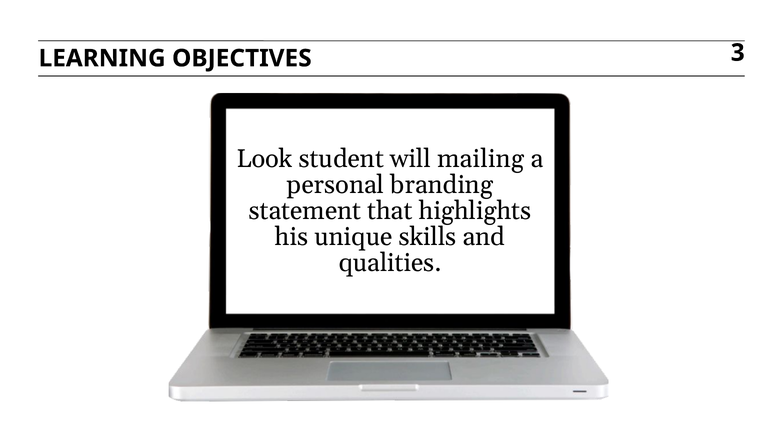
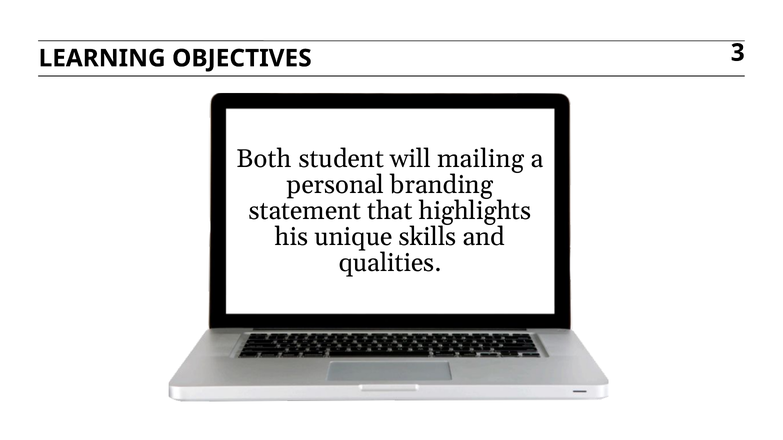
Look: Look -> Both (264, 159)
